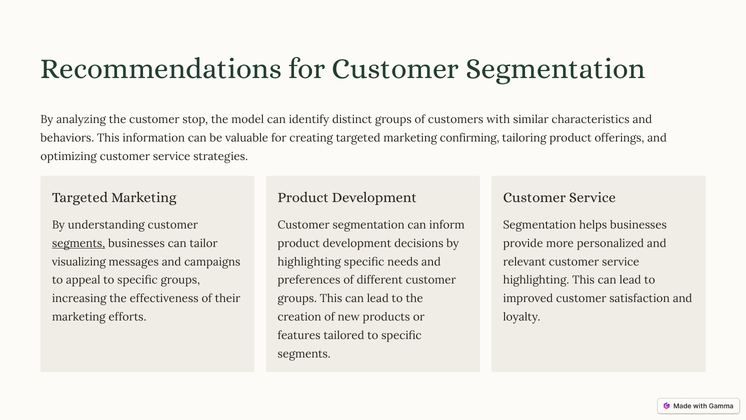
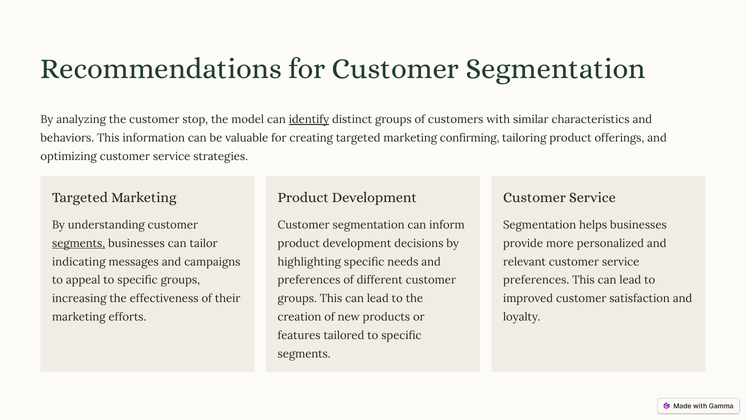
identify underline: none -> present (309, 120)
visualizing: visualizing -> indicating (79, 262)
highlighting: highlighting -> preferences (536, 280)
